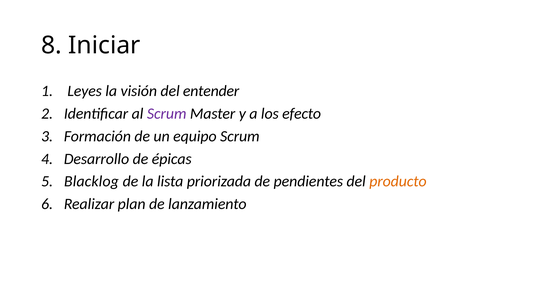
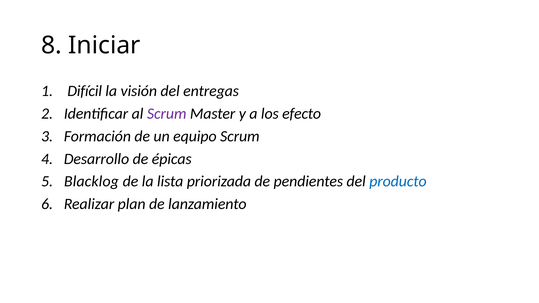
Leyes: Leyes -> Difícil (85, 91)
entender: entender -> entregas (211, 91)
producto colour: orange -> blue (398, 182)
